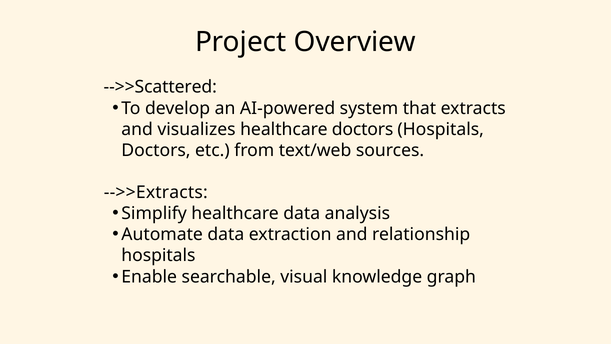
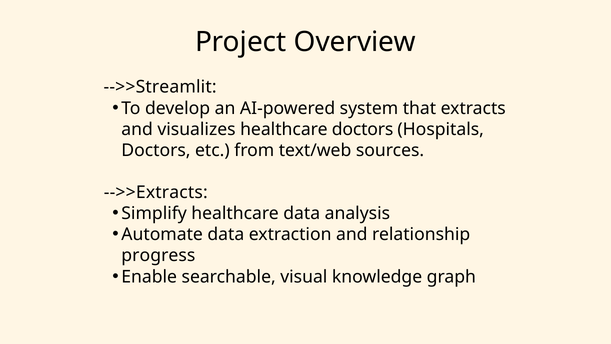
-->>Scattered: -->>Scattered -> -->>Streamlit (160, 87)
hospitals: hospitals -> progress (158, 255)
